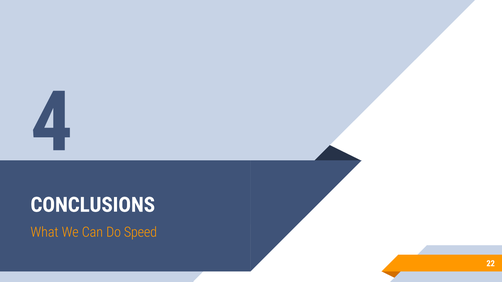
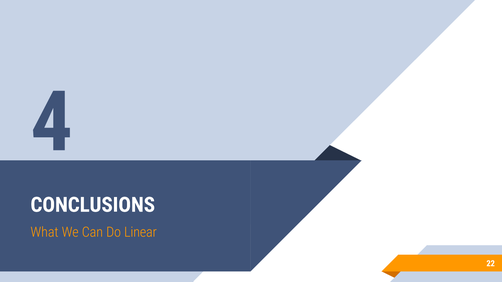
Speed: Speed -> Linear (140, 233)
